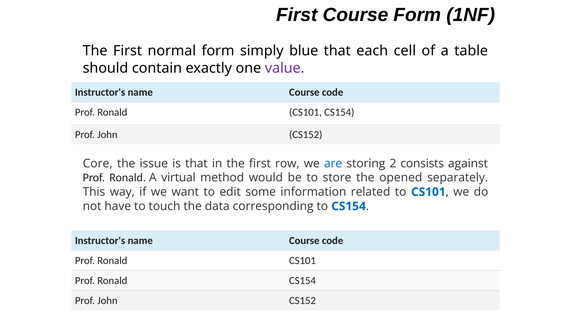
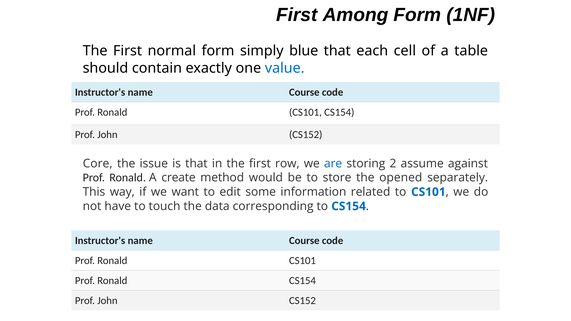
First Course: Course -> Among (356, 15)
value colour: purple -> blue (285, 68)
consists: consists -> assume (422, 164)
virtual: virtual -> create (179, 178)
